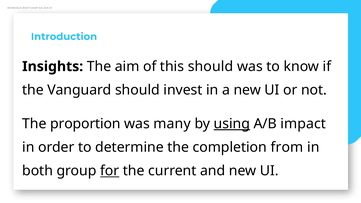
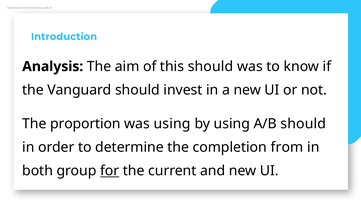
Insights: Insights -> Analysis (53, 67)
was many: many -> using (172, 124)
using underline: present -> none (232, 124)
A/B impact: impact -> should (303, 124)
